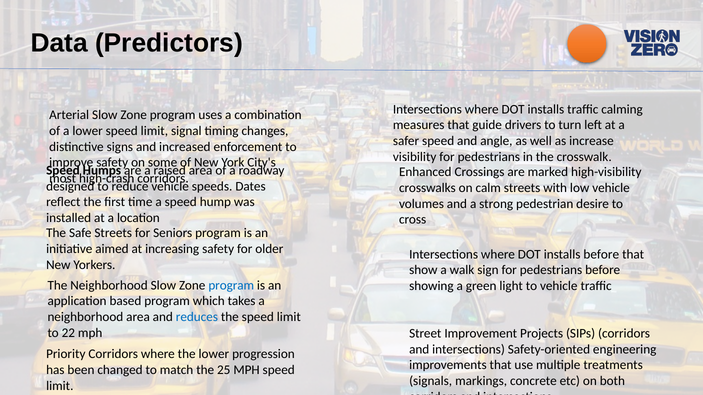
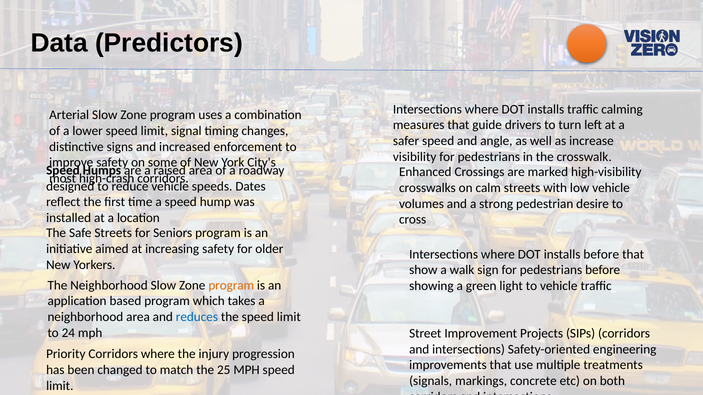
program colour: blue -> orange (231, 286)
22: 22 -> 24 (68, 333)
the lower: lower -> injury (214, 354)
